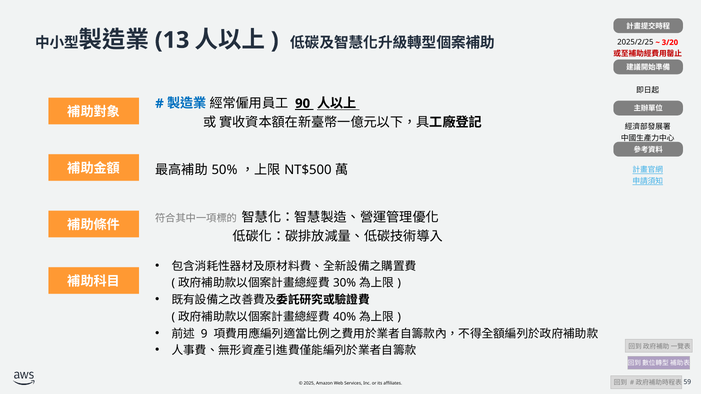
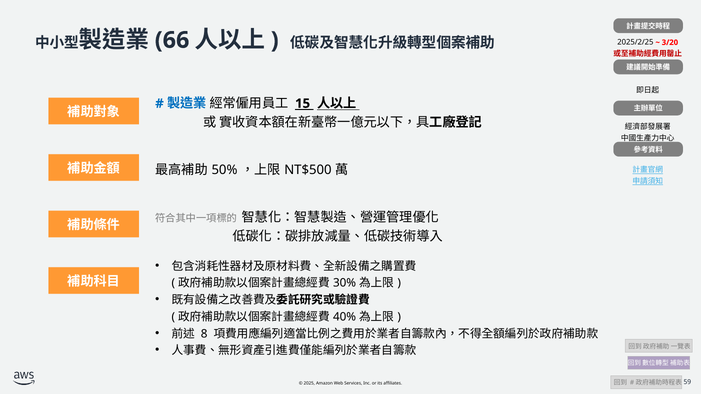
13: 13 -> 66 (172, 40)
90: 90 -> 15 (303, 104)
9: 9 -> 8 (204, 334)
